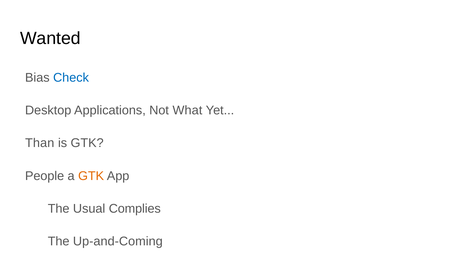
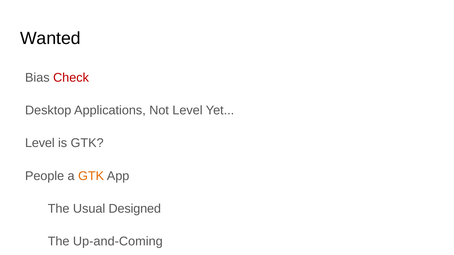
Check colour: blue -> red (71, 78)
Not What: What -> Level (187, 111)
Than: Than -> Level (40, 143)
Complies: Complies -> Designed (135, 209)
